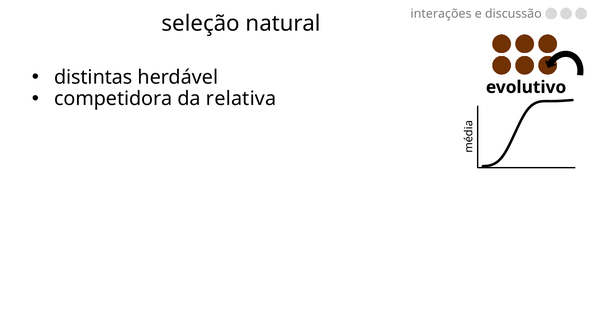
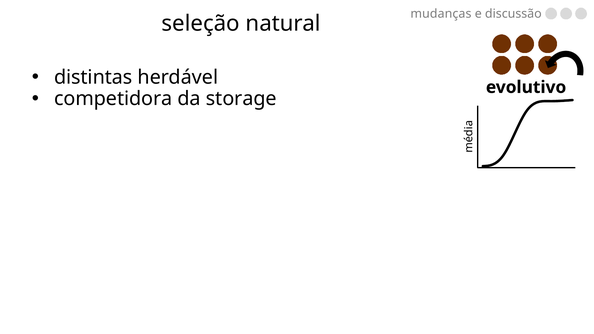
interações: interações -> mudanças (441, 14)
relativa: relativa -> storage (241, 99)
